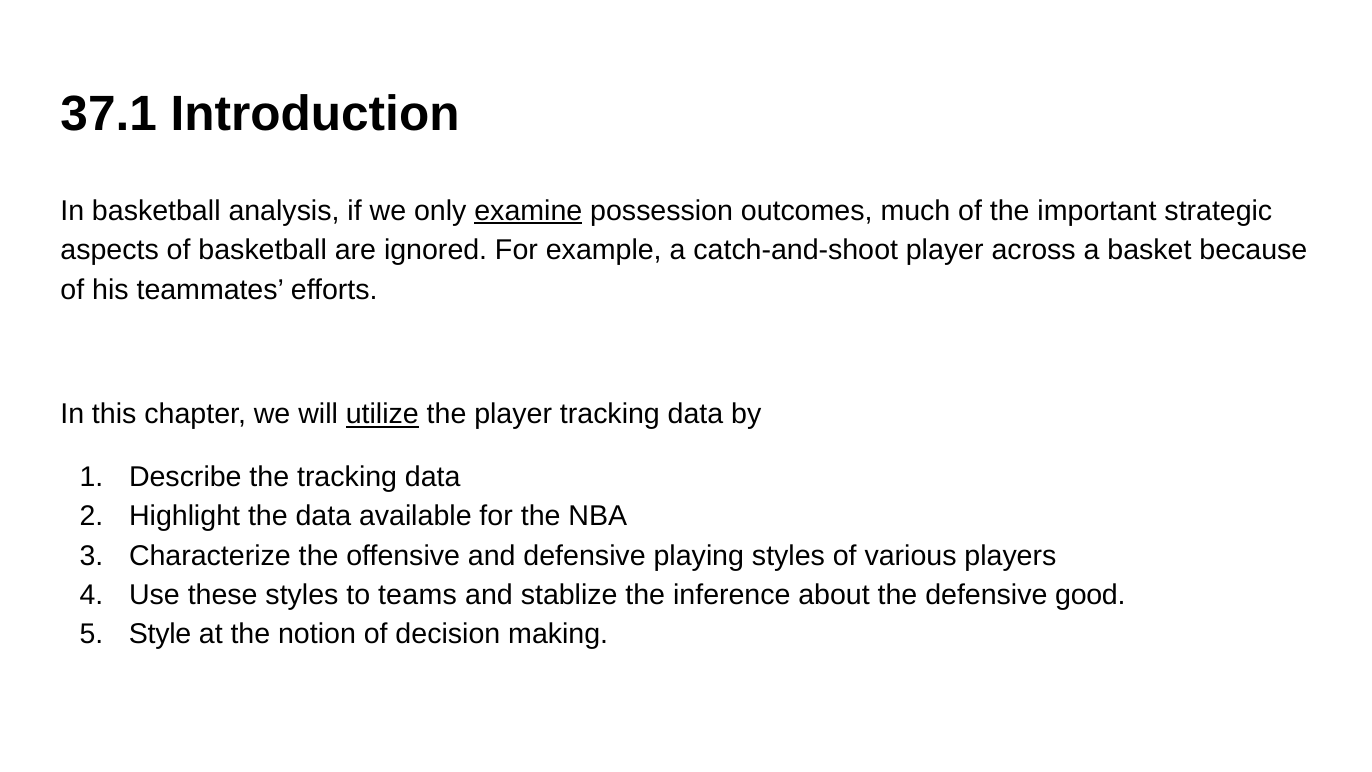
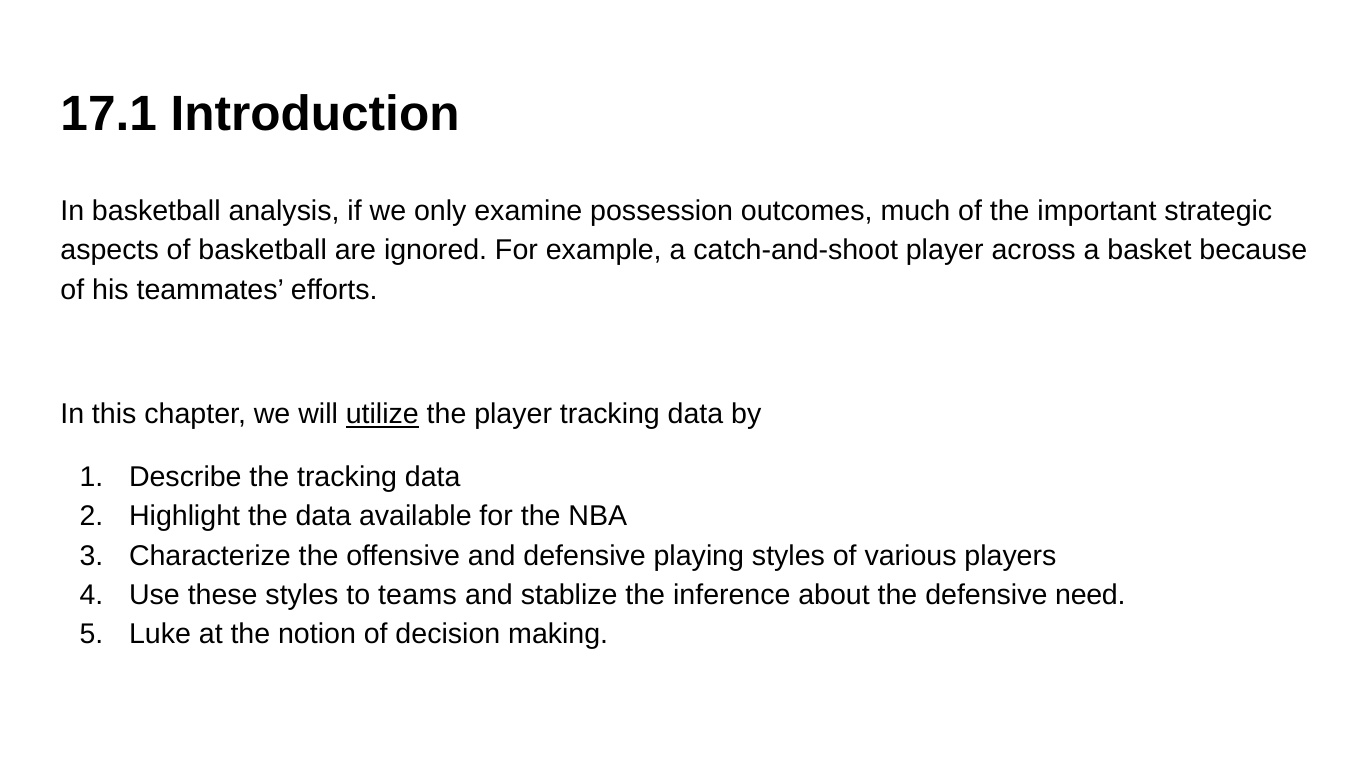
37.1: 37.1 -> 17.1 (109, 114)
examine underline: present -> none (528, 211)
good: good -> need (1090, 595)
Style: Style -> Luke (160, 634)
